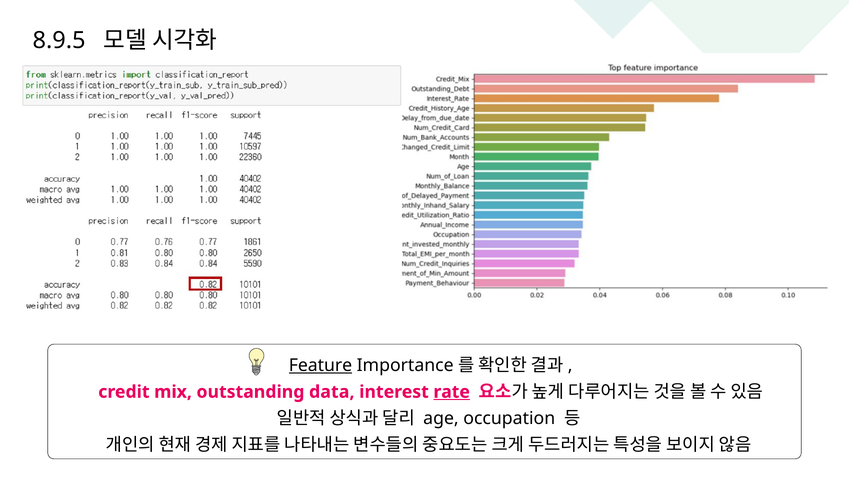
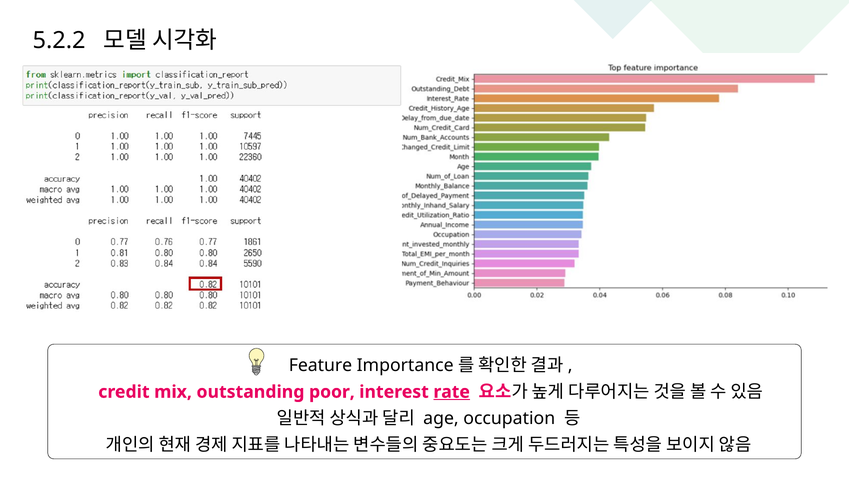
8.9.5: 8.9.5 -> 5.2.2 (59, 40)
Feature underline: present -> none (320, 365)
data: data -> poor (332, 392)
